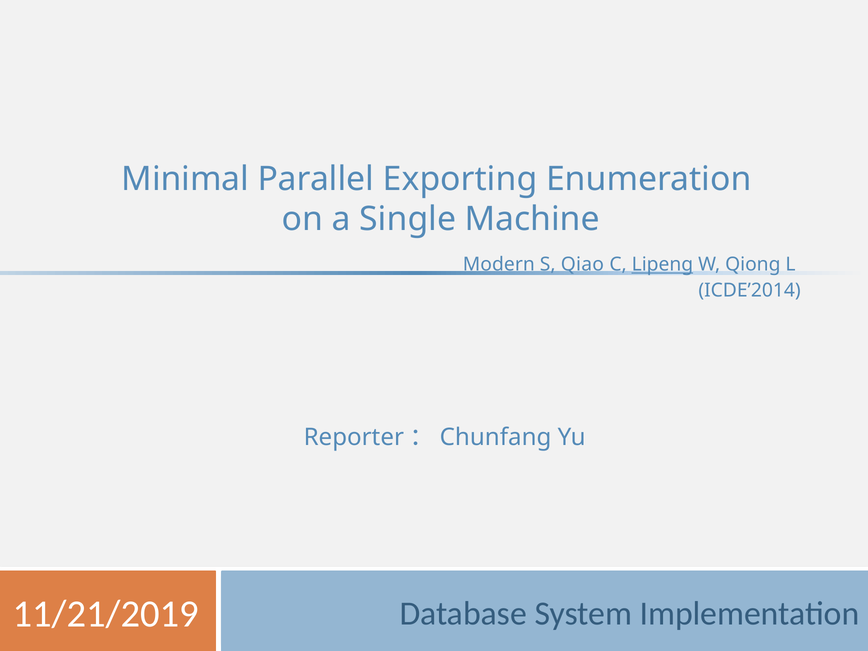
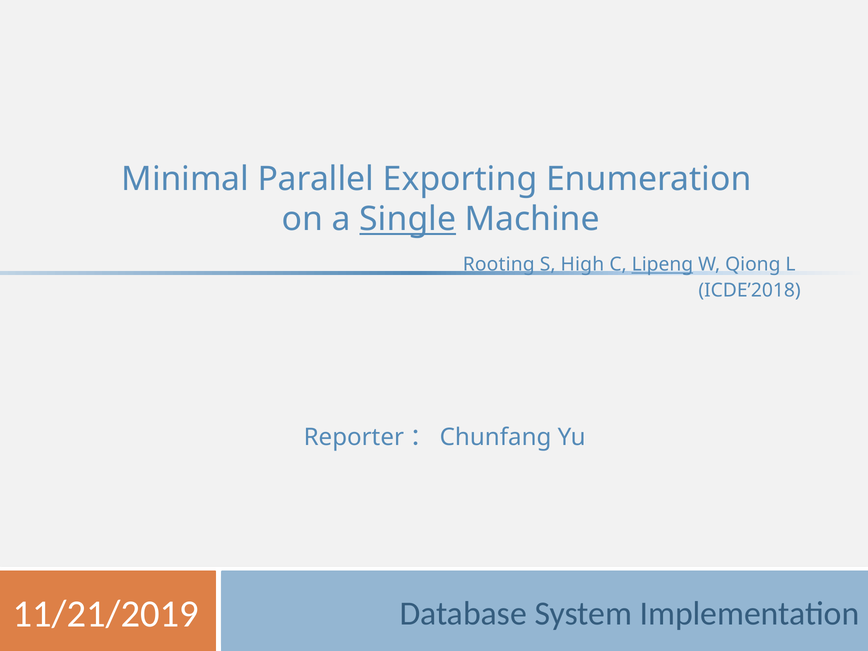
Single underline: none -> present (408, 219)
Modern: Modern -> Rooting (499, 265)
Qiao: Qiao -> High (582, 265)
ICDE’2014: ICDE’2014 -> ICDE’2018 (750, 291)
